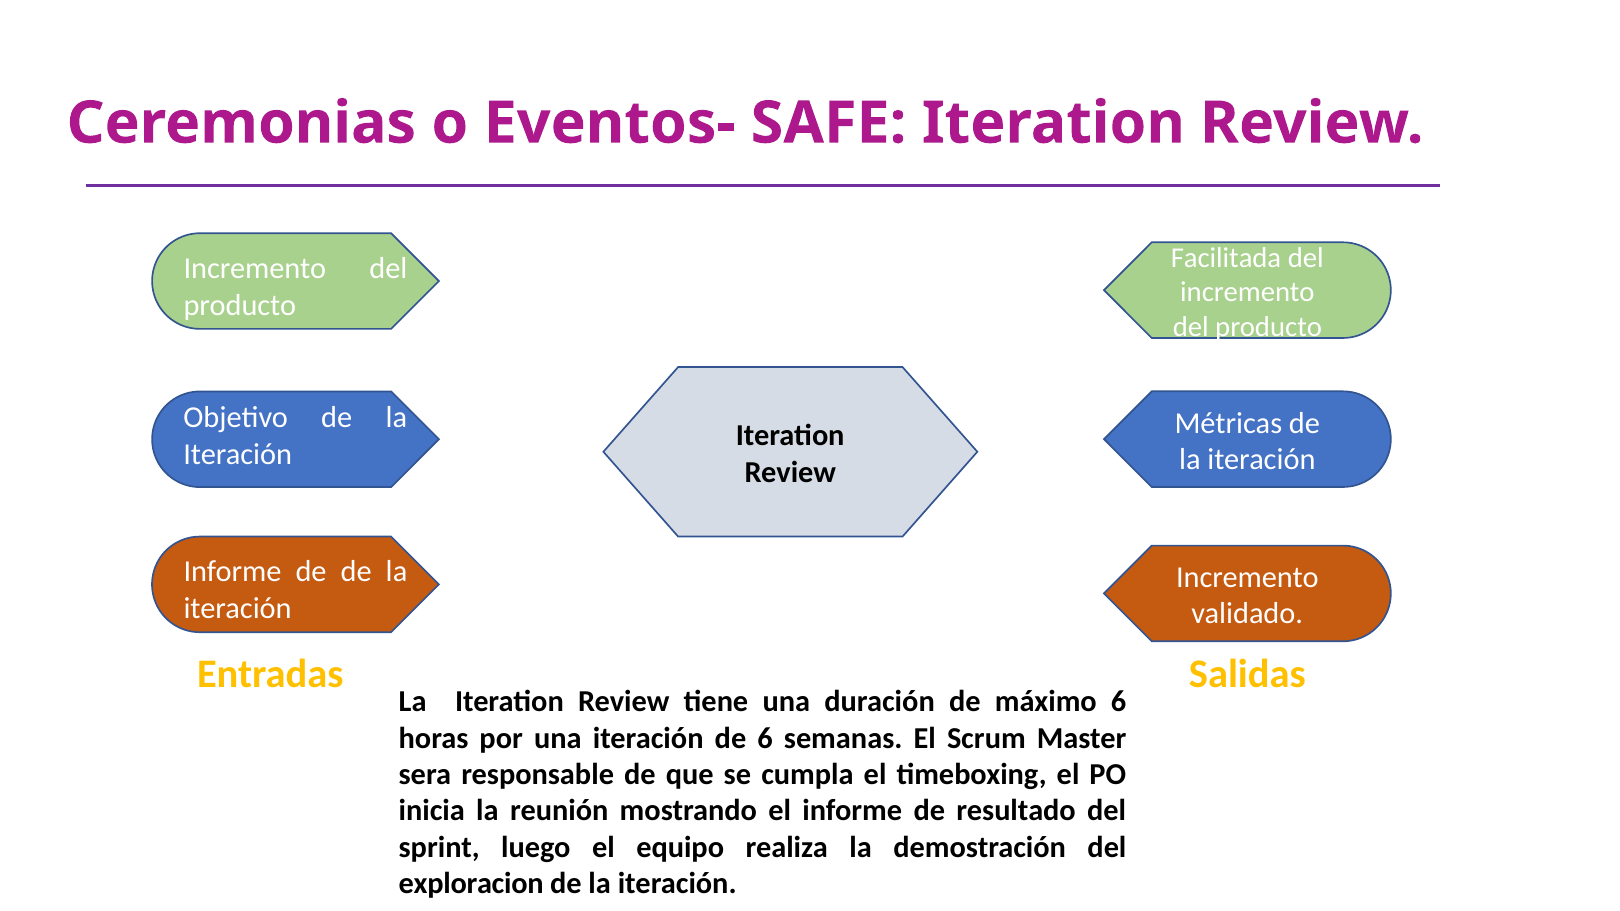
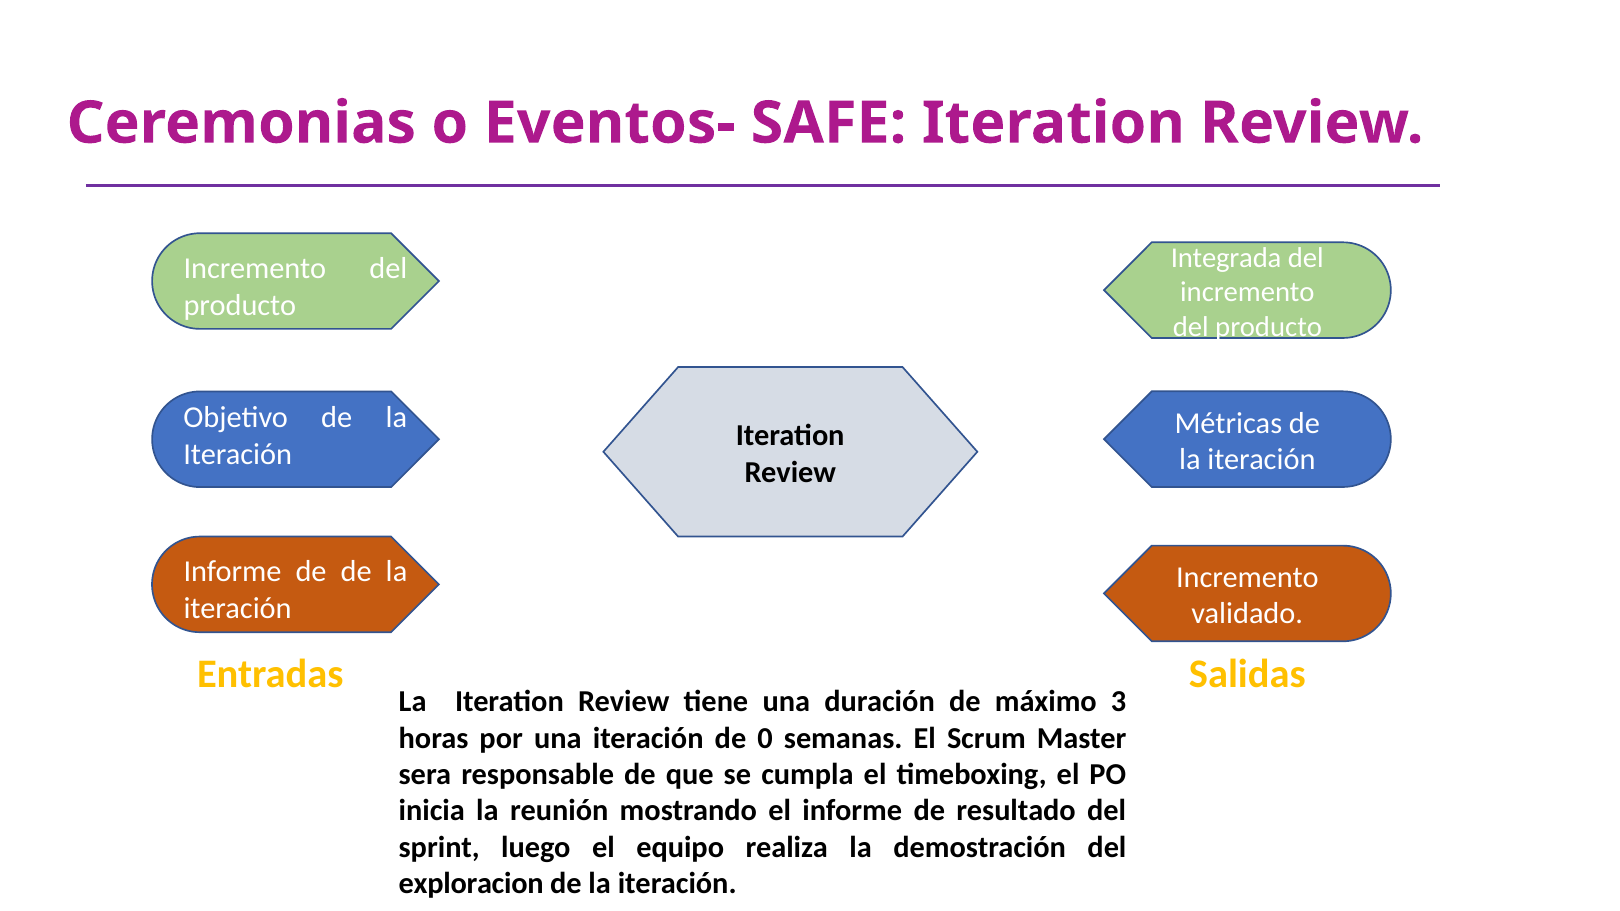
Facilitada: Facilitada -> Integrada (1226, 258)
máximo 6: 6 -> 3 (1119, 702)
de 6: 6 -> 0 (765, 738)
